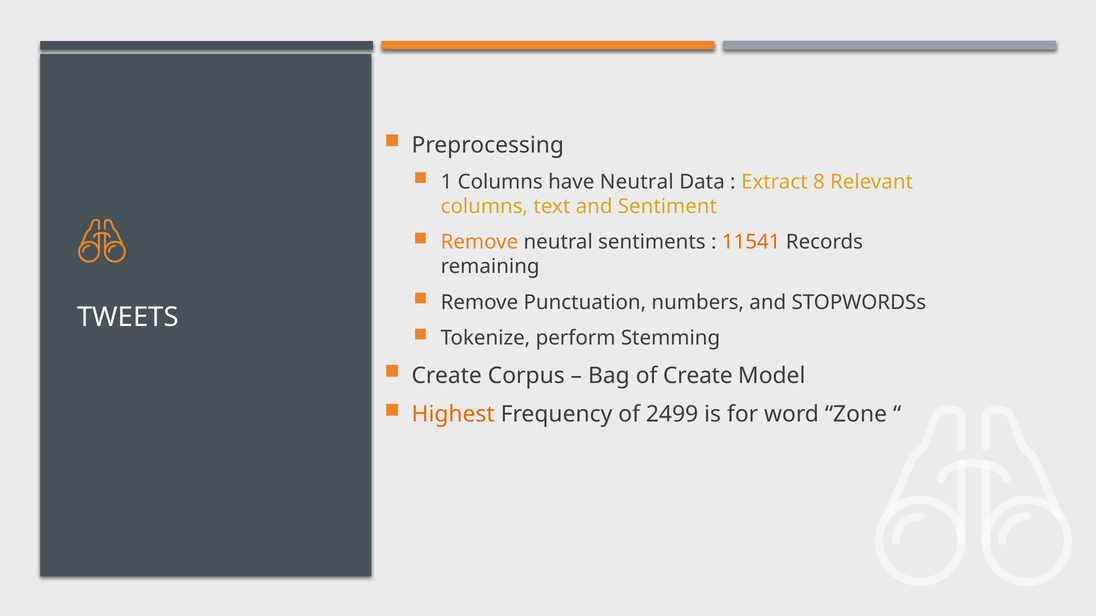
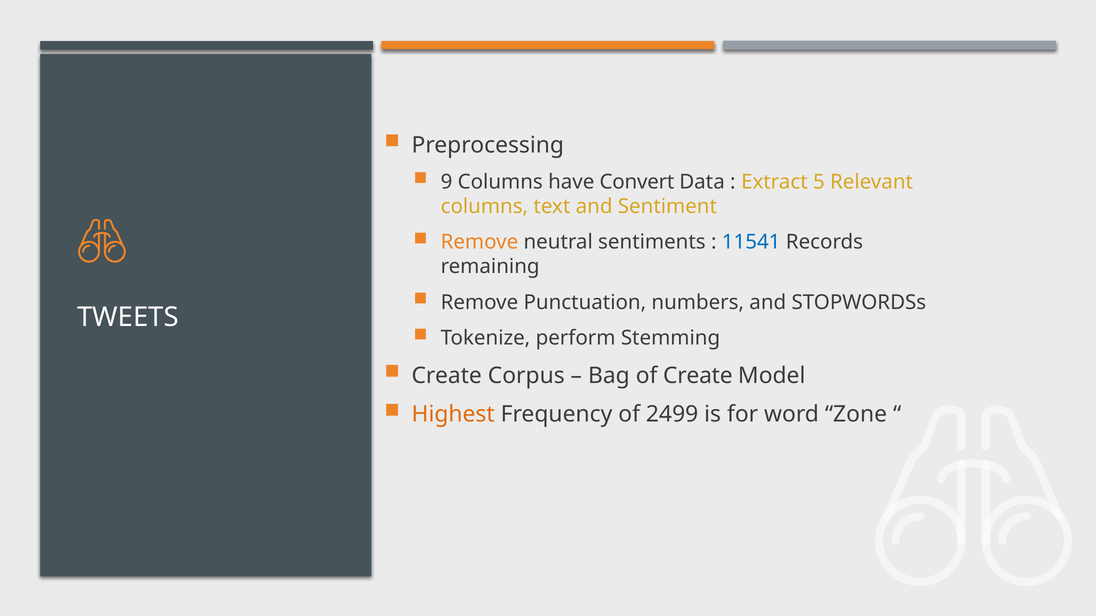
1: 1 -> 9 (447, 182)
have Neutral: Neutral -> Convert (637, 182)
8: 8 -> 5 (819, 182)
11541 colour: orange -> blue (751, 242)
